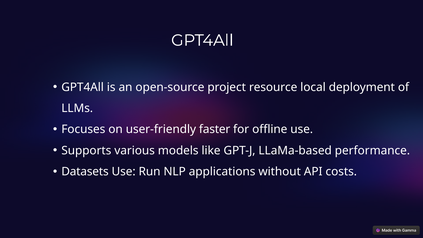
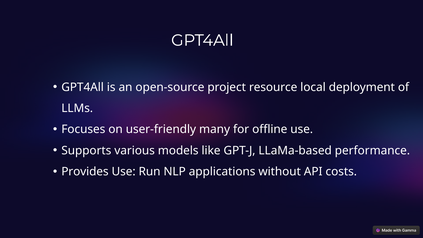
faster: faster -> many (215, 129)
Datasets: Datasets -> Provides (85, 172)
